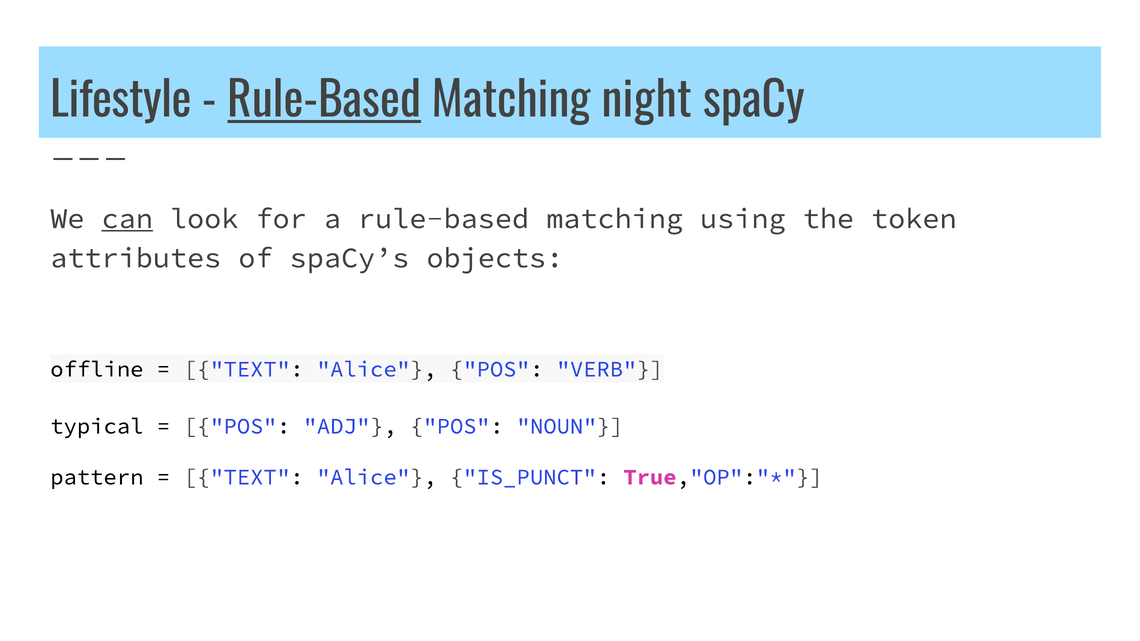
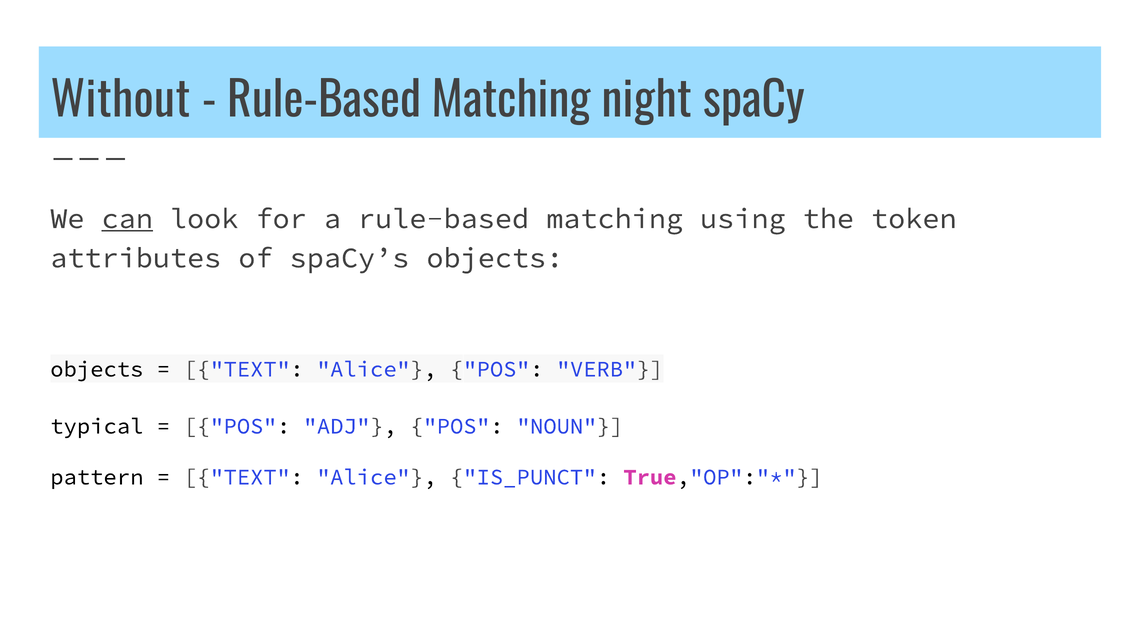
Lifestyle: Lifestyle -> Without (121, 101)
Rule-Based underline: present -> none (324, 101)
offline: offline -> objects (97, 369)
